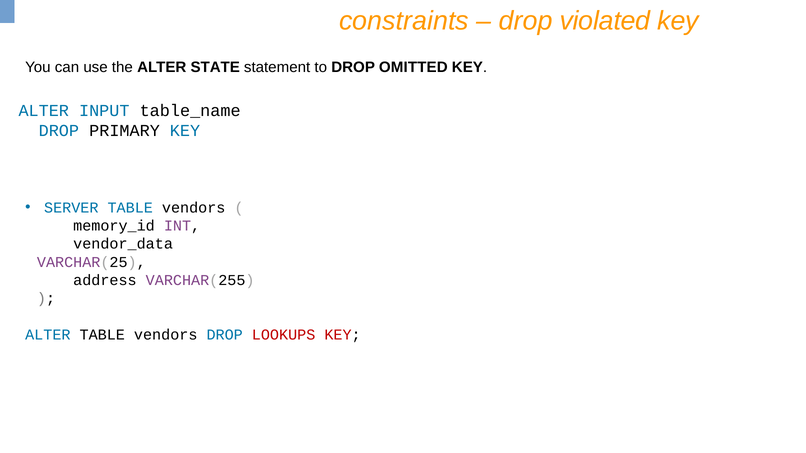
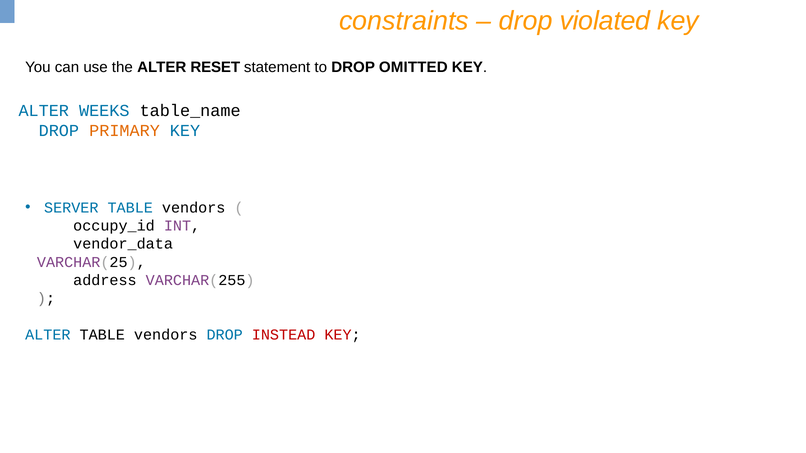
STATE: STATE -> RESET (215, 67)
INPUT: INPUT -> WEEKS (104, 111)
PRIMARY colour: black -> orange (125, 131)
memory_id: memory_id -> occupy_id (114, 226)
LOOKUPS: LOOKUPS -> INSTEAD (284, 335)
